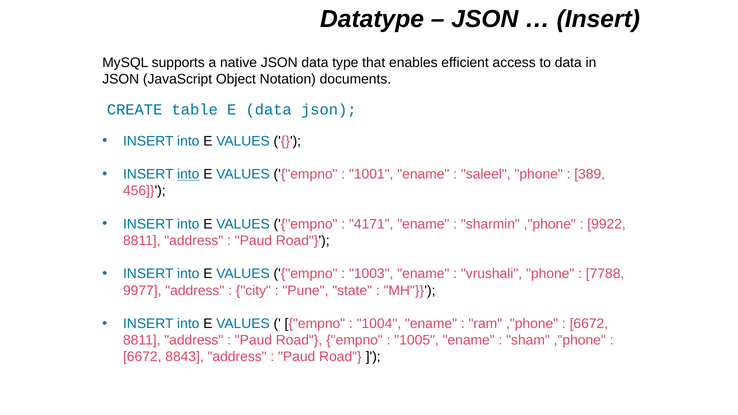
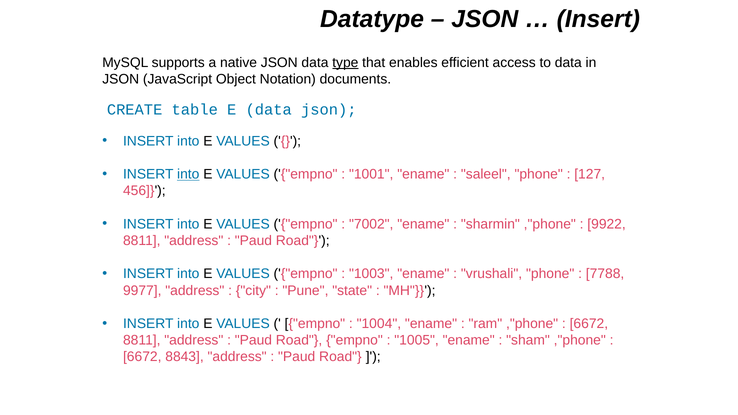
type underline: none -> present (345, 63)
389: 389 -> 127 (590, 174)
4171: 4171 -> 7002 (371, 224)
